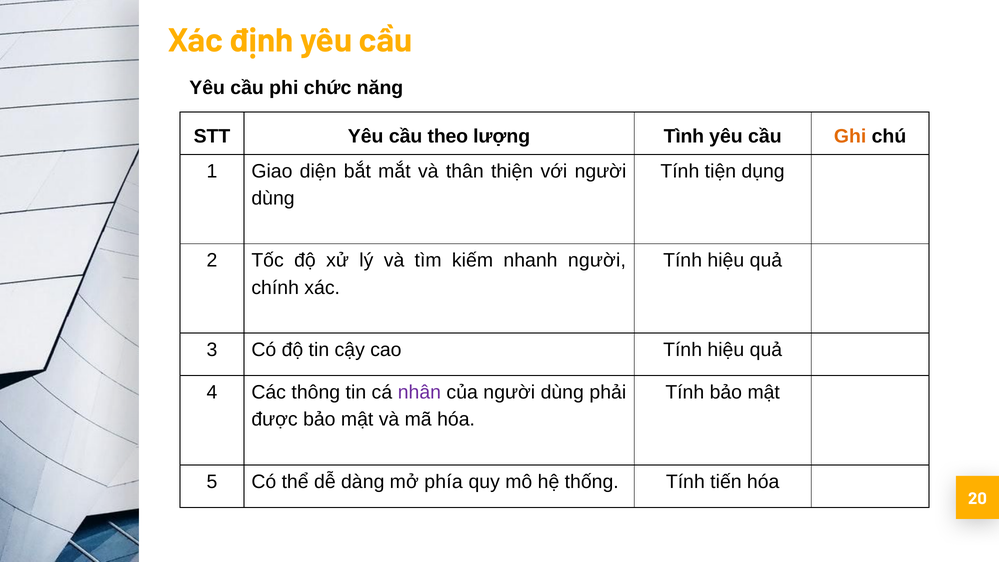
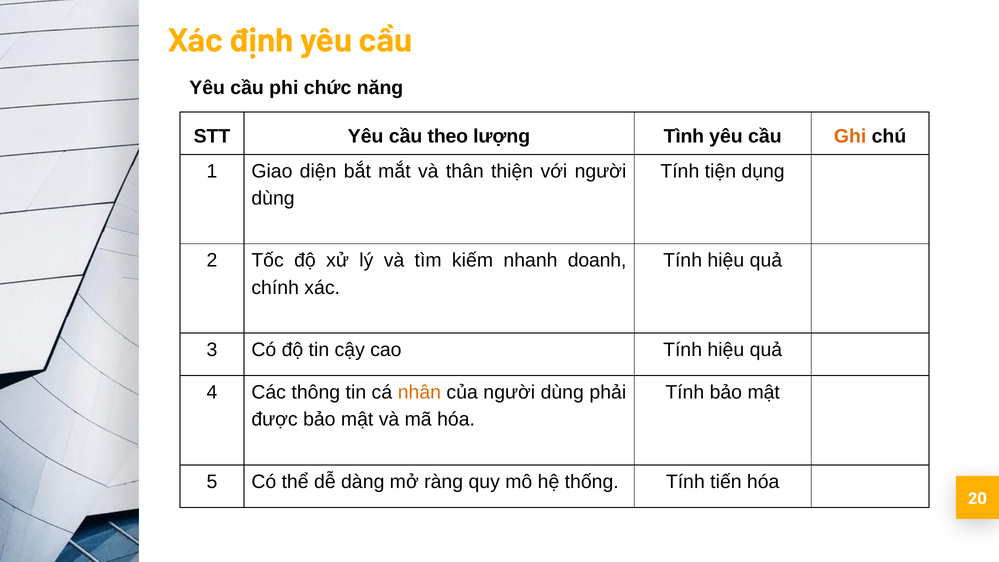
nhanh người: người -> doanh (597, 260)
nhân colour: purple -> orange (419, 392)
phía: phía -> ràng (444, 482)
